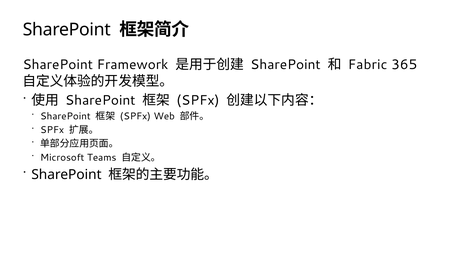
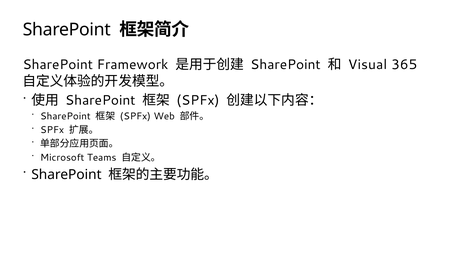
Fabric: Fabric -> Visual (368, 65)
